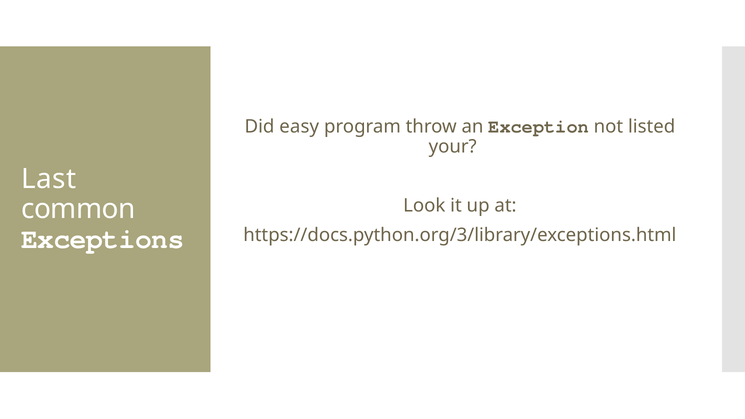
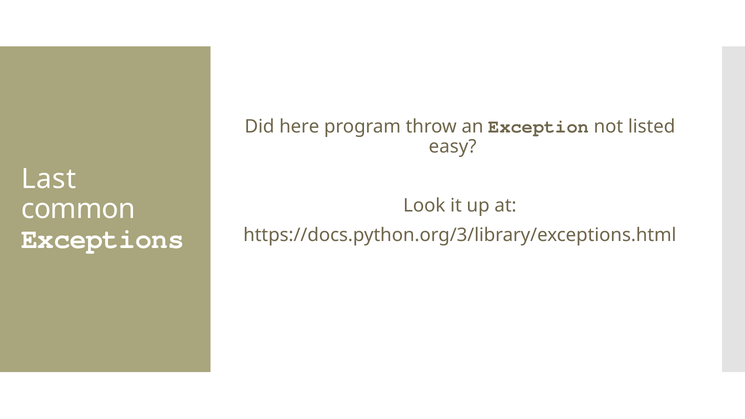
easy: easy -> here (299, 127)
your: your -> easy (453, 147)
